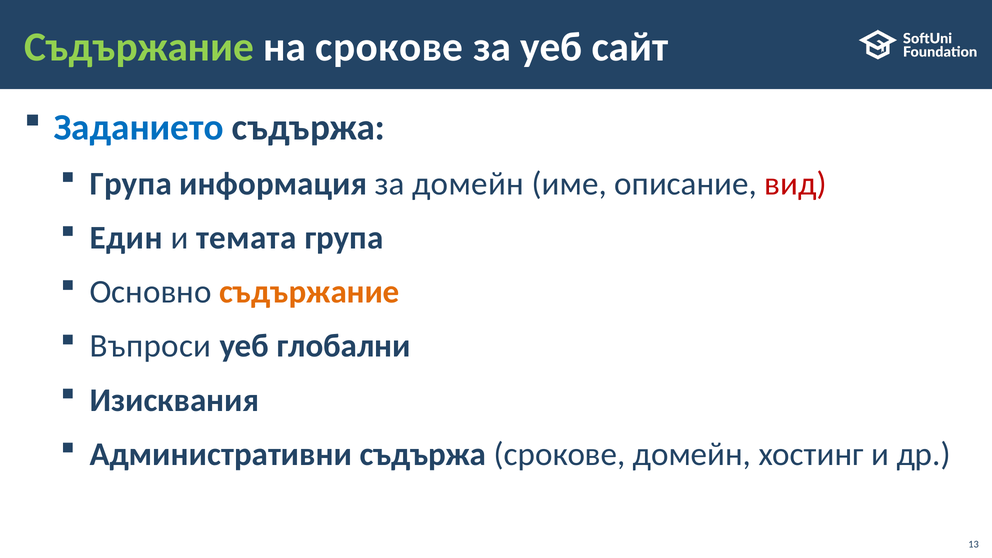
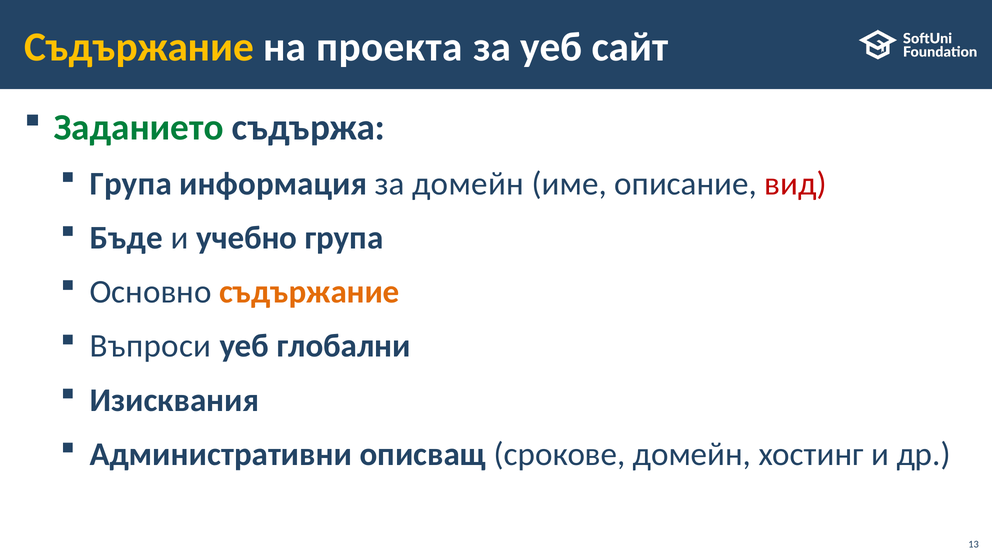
Съдържание colour: light green -> yellow (139, 47)
на срокове: срокове -> проекта (389, 47)
Заданието colour: blue -> green (139, 127)
Един: Един -> Бъде (126, 238)
темата: темата -> учебно (247, 238)
Административни съдържа: съдържа -> описващ (423, 454)
